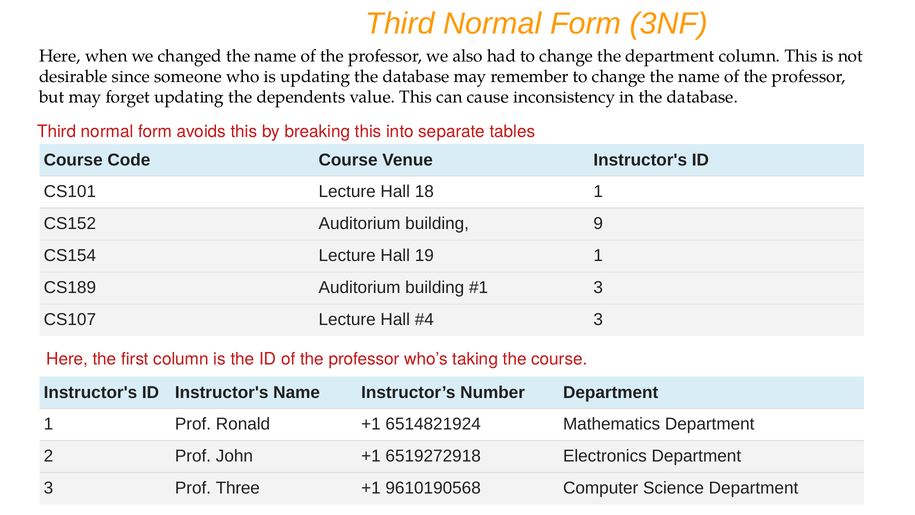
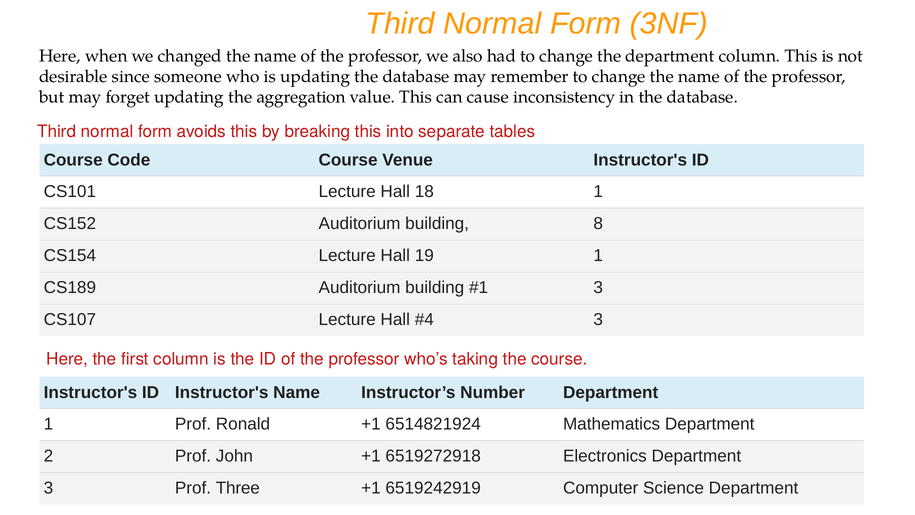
dependents: dependents -> aggregation (301, 97)
9: 9 -> 8 (598, 224)
9610190568: 9610190568 -> 6519242919 (433, 488)
